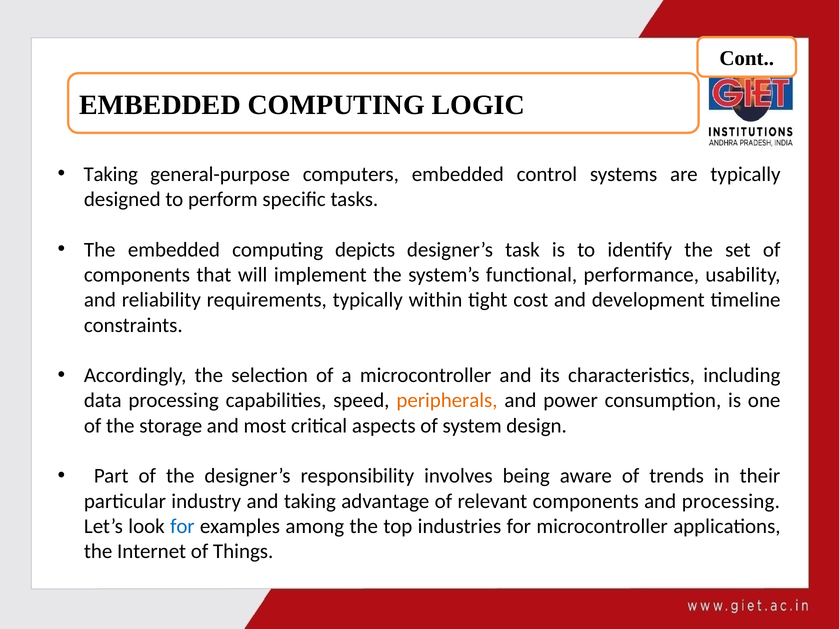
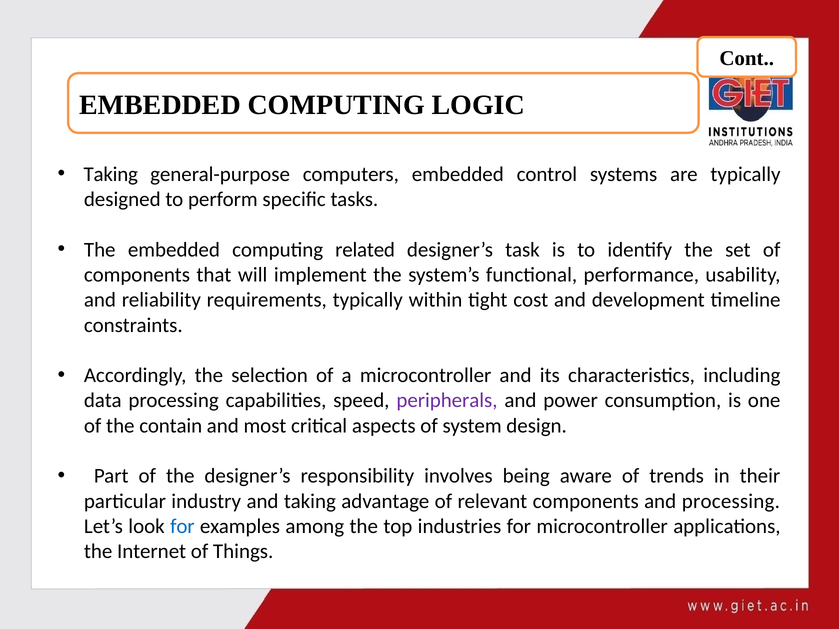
depicts: depicts -> related (365, 250)
peripherals colour: orange -> purple (447, 401)
storage: storage -> contain (171, 426)
